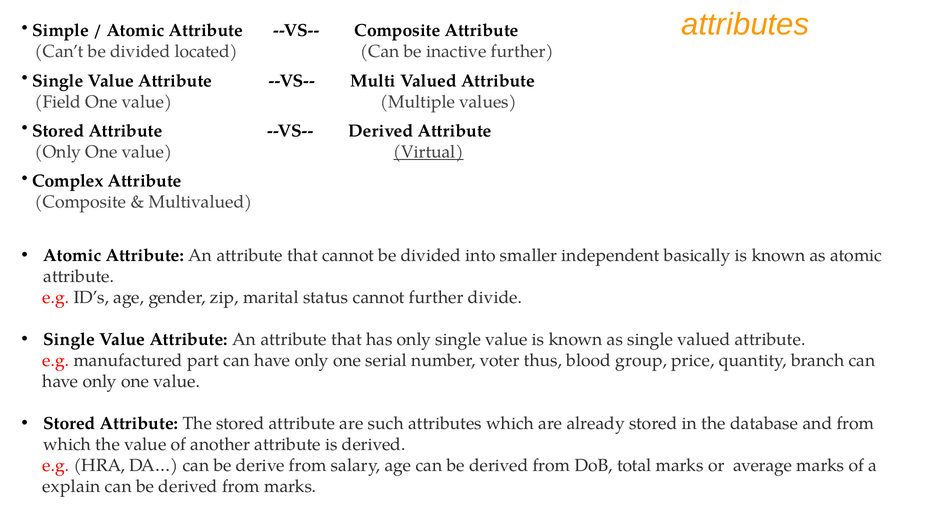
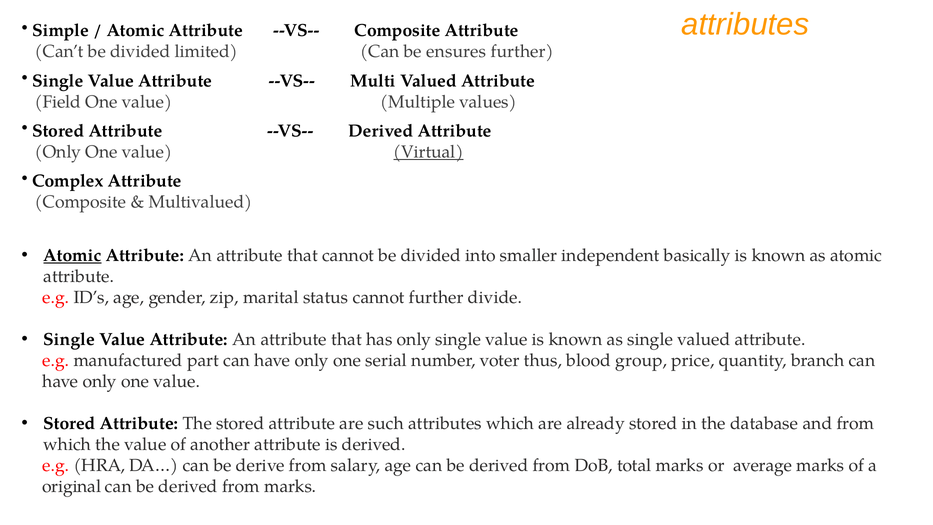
located: located -> limited (206, 52)
inactive: inactive -> ensures (456, 52)
Atomic underline: none -> present (72, 256)
explain: explain -> original (72, 486)
